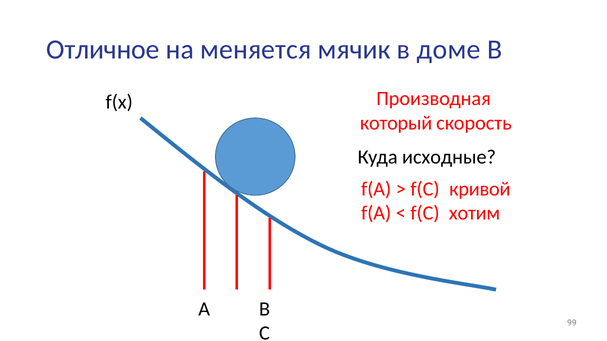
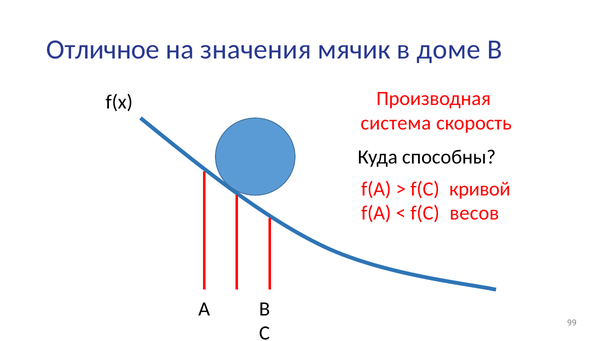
меняется: меняется -> значения (256, 50)
который: который -> система (396, 123)
исходные: исходные -> способны (449, 157)
хотим: хотим -> весов (474, 214)
